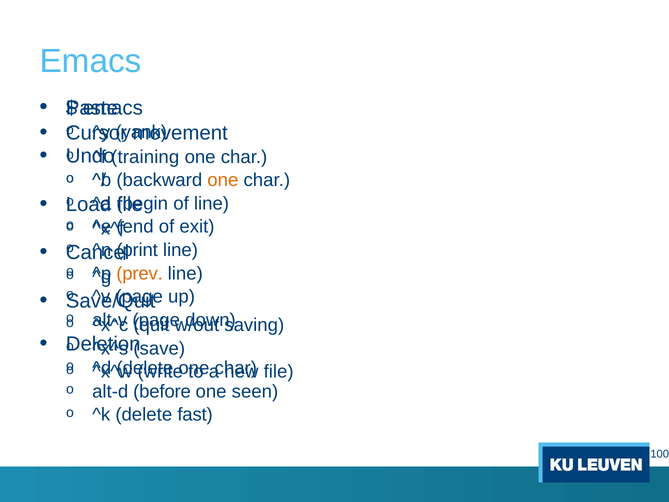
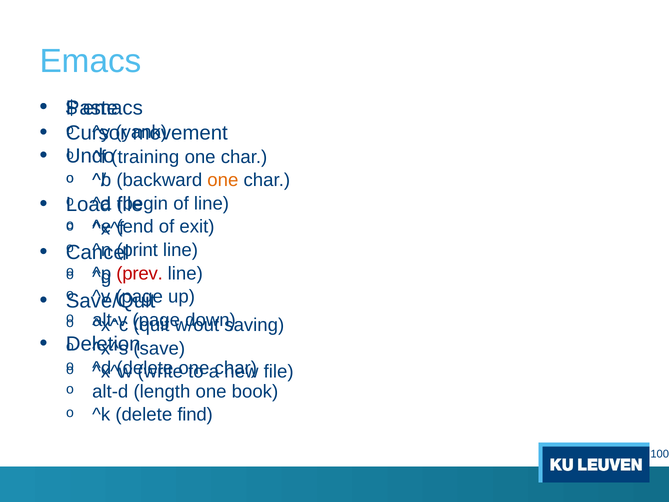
prev colour: orange -> red (140, 273)
before: before -> length (162, 391)
seen: seen -> book (255, 391)
fast: fast -> find (195, 415)
